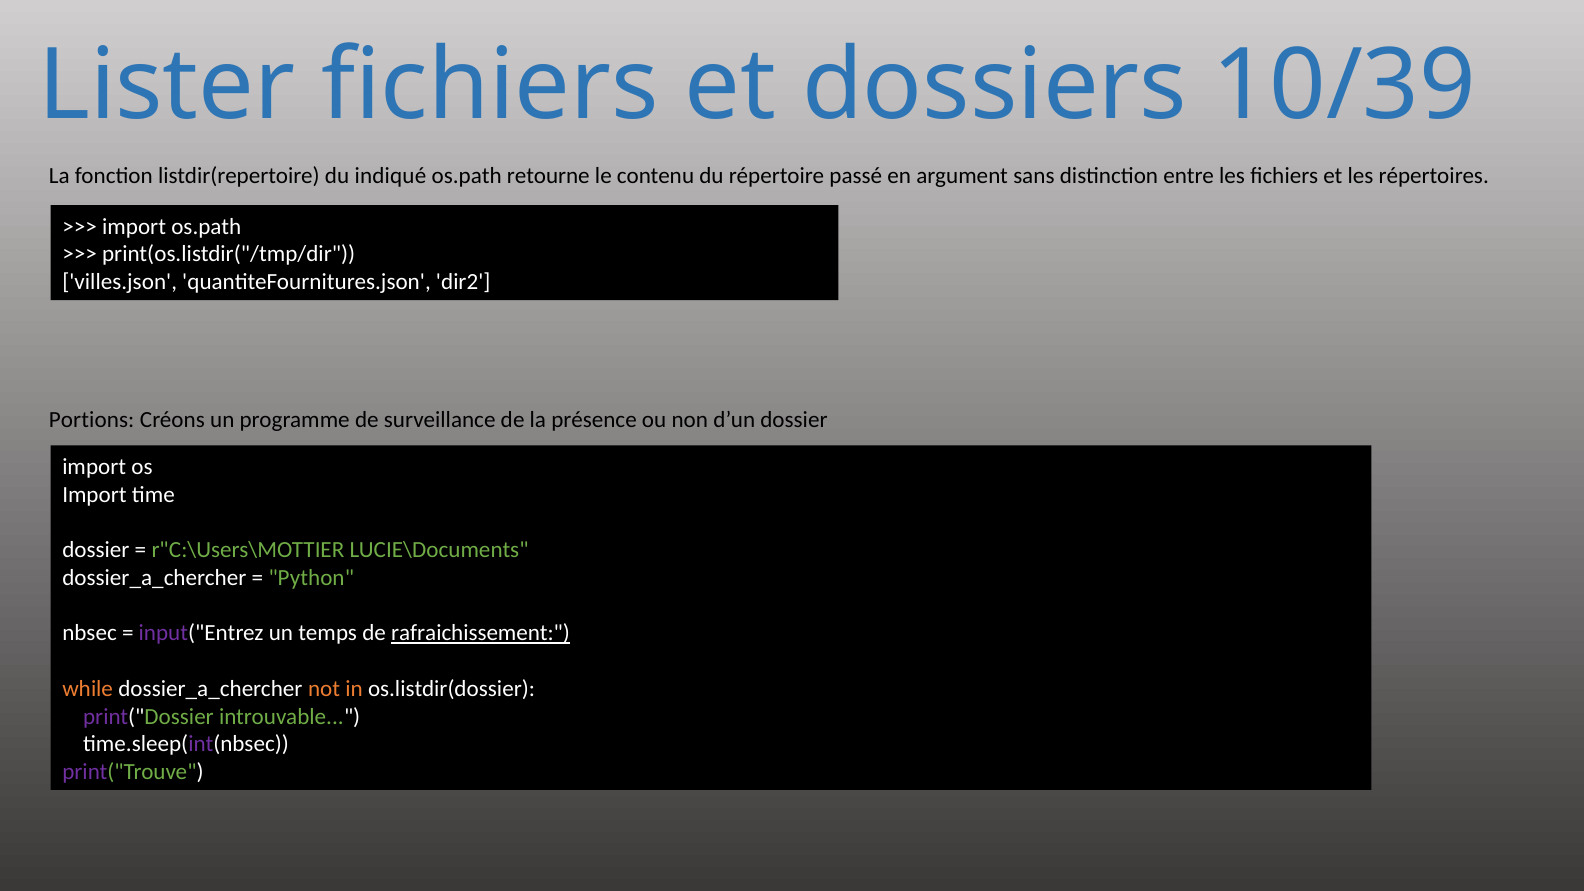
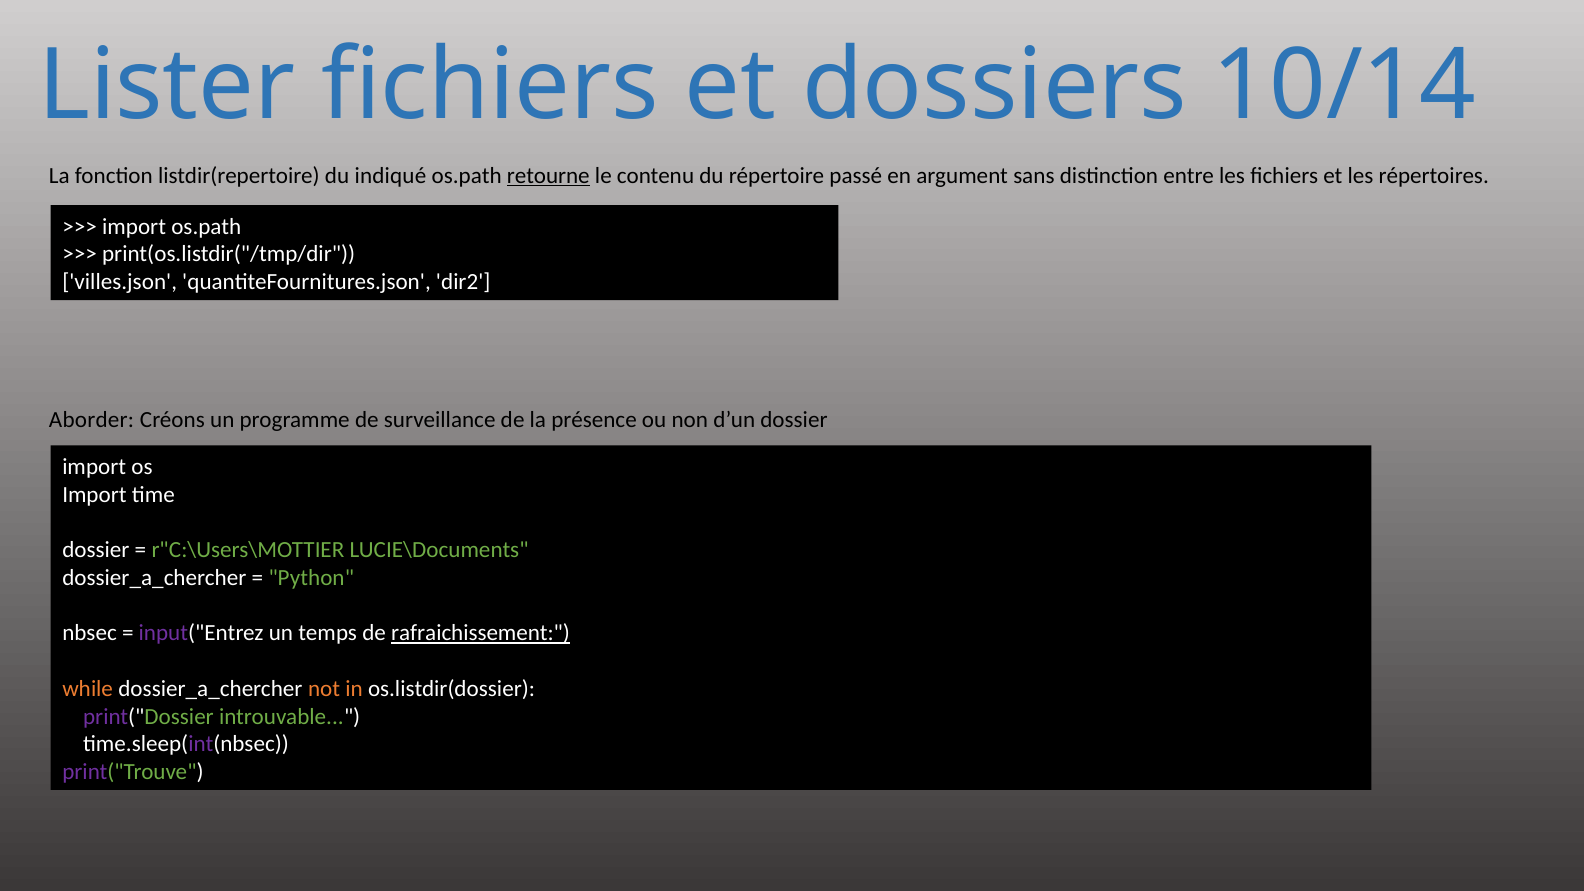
10/39: 10/39 -> 10/14 (1345, 85)
retourne underline: none -> present (548, 176)
Portions: Portions -> Aborder (92, 420)
